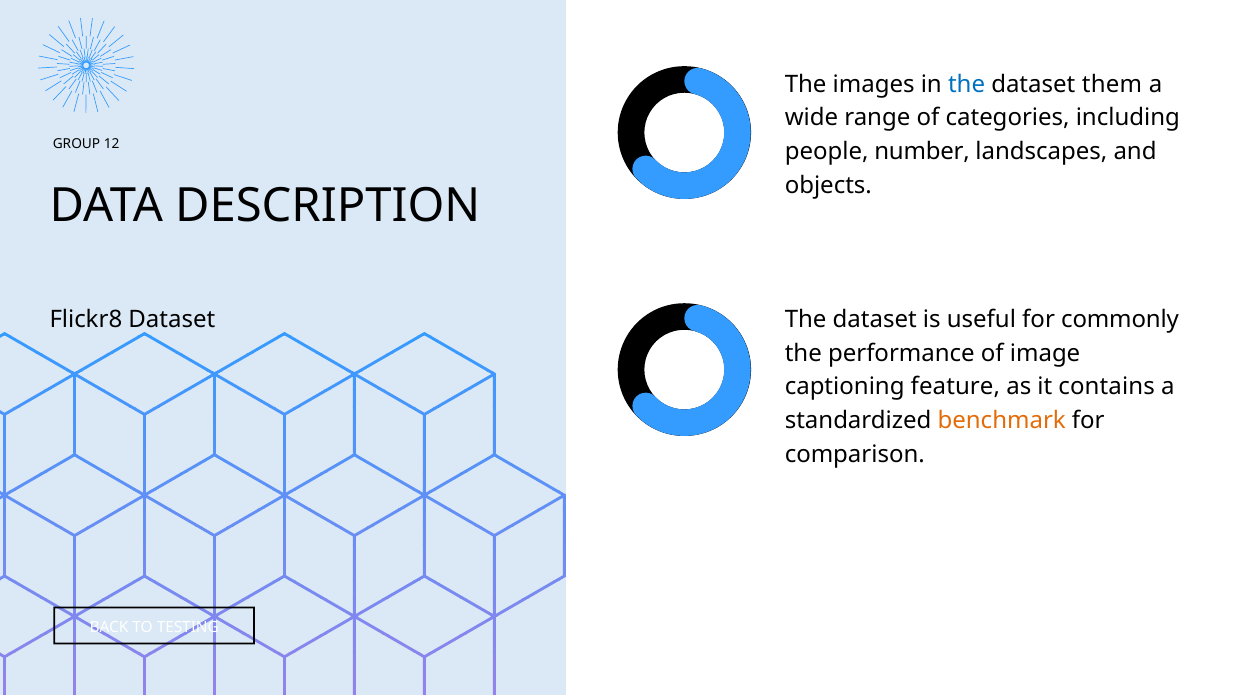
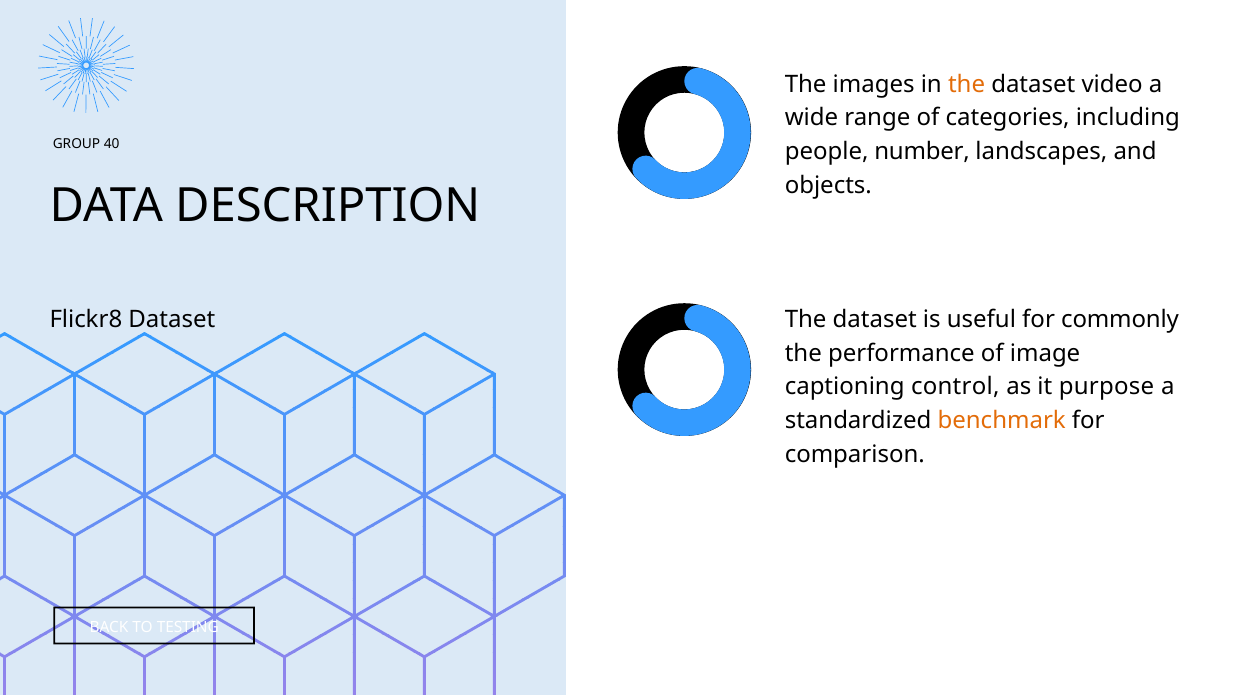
the colour: blue -> orange (967, 84)
them: them -> video (1112, 84)
12: 12 -> 40 (112, 144)
feature: feature -> control (955, 387)
contains: contains -> purpose (1107, 387)
